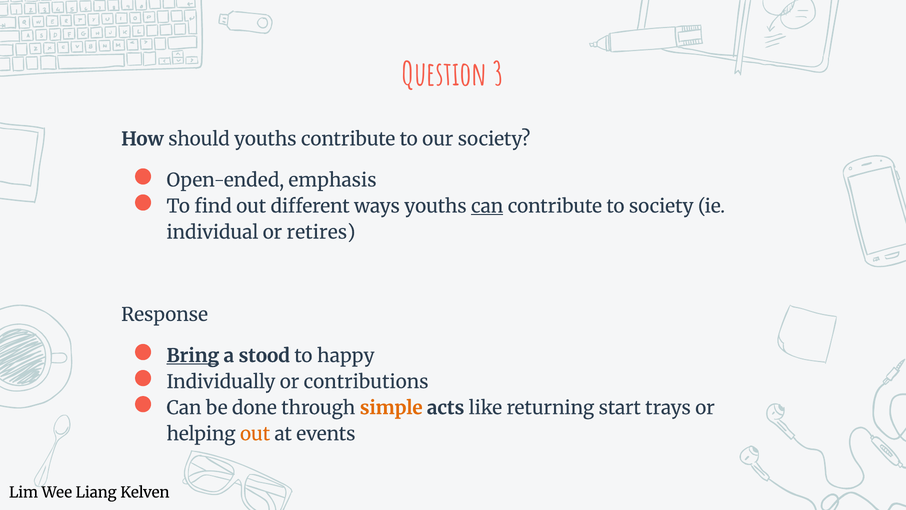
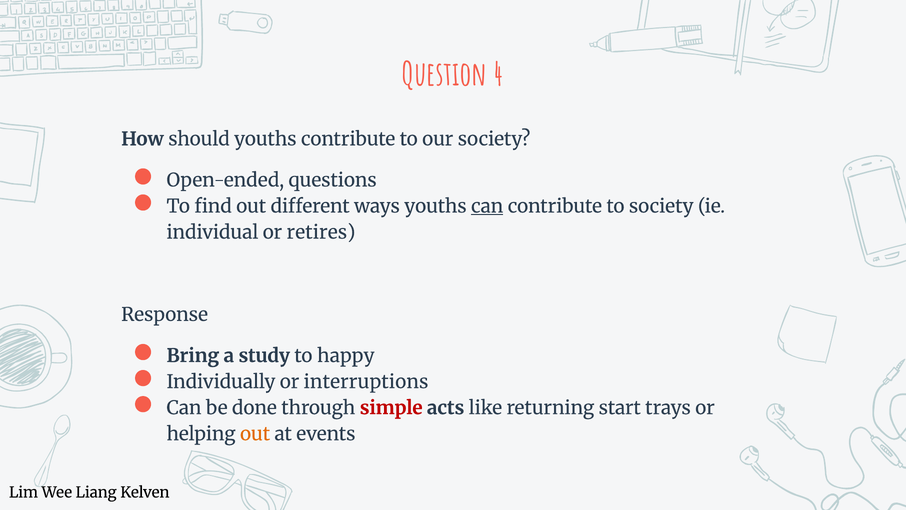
3: 3 -> 4 (498, 75)
emphasis: emphasis -> questions (333, 180)
Bring underline: present -> none (193, 356)
stood: stood -> study (264, 356)
contributions: contributions -> interruptions (366, 382)
simple colour: orange -> red (391, 408)
